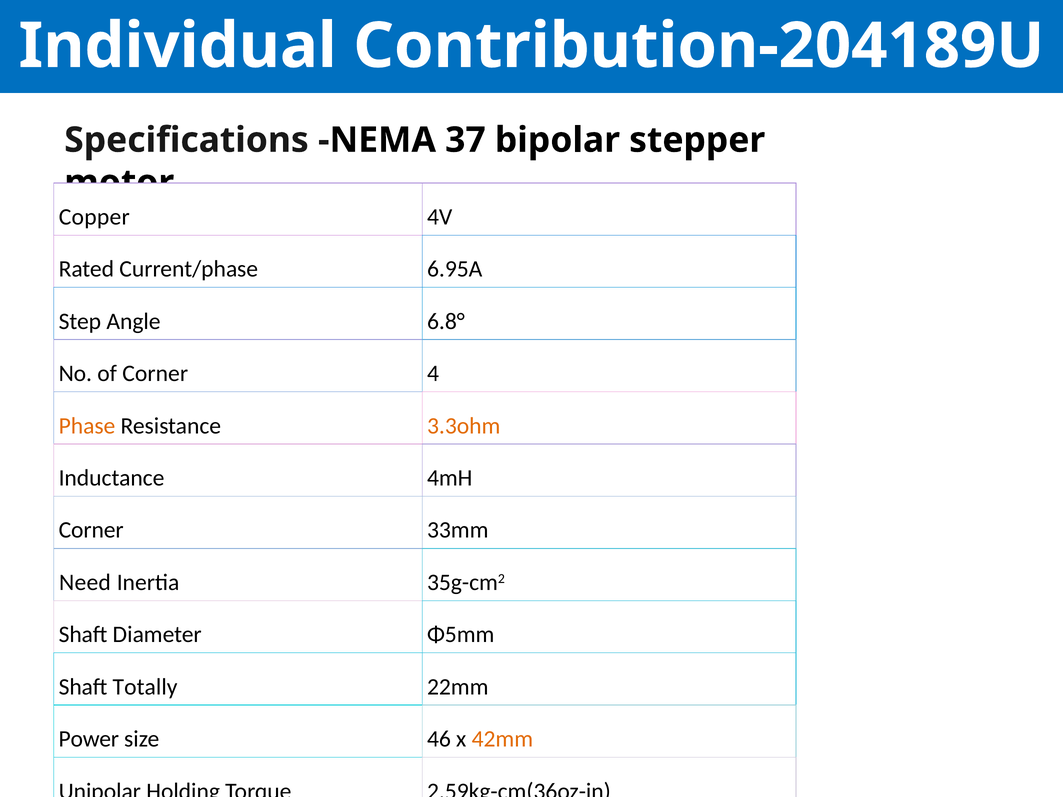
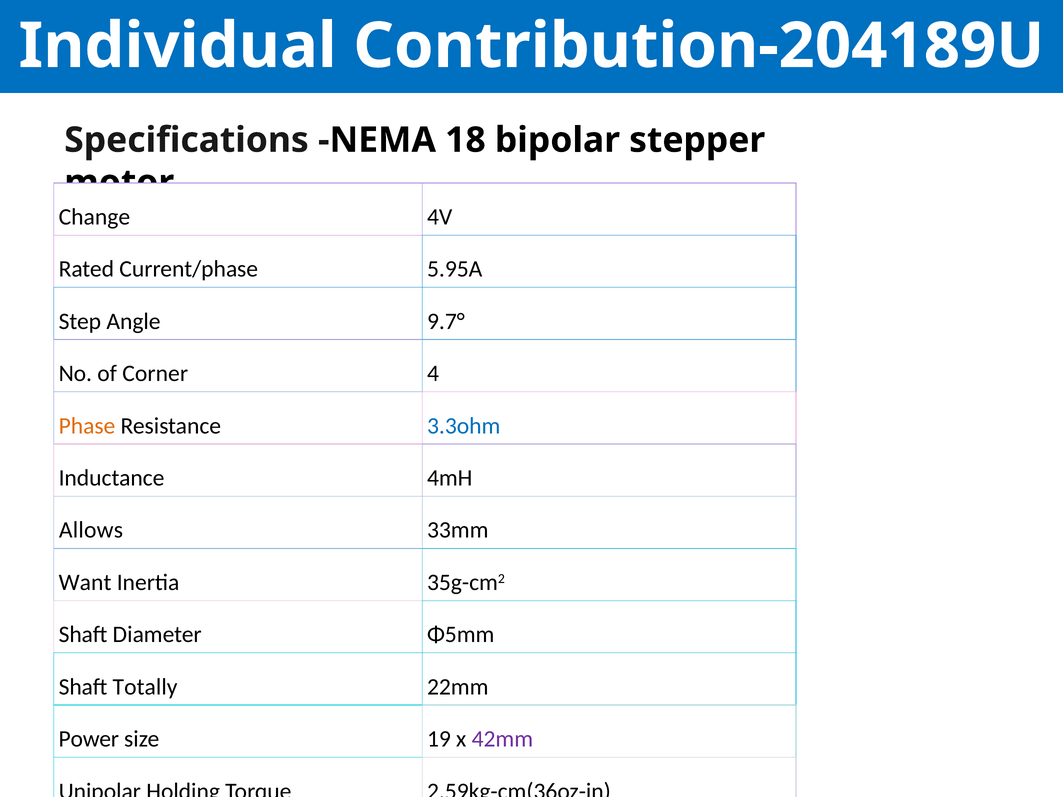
37: 37 -> 18 (465, 140)
Copper: Copper -> Change (94, 217)
6.95A: 6.95A -> 5.95A (455, 269)
6.8°: 6.8° -> 9.7° (446, 321)
3.3ohm colour: orange -> blue (464, 426)
Corner: Corner -> Allows (91, 530)
Need: Need -> Want (85, 583)
46: 46 -> 19 (439, 739)
42mm colour: orange -> purple (502, 739)
